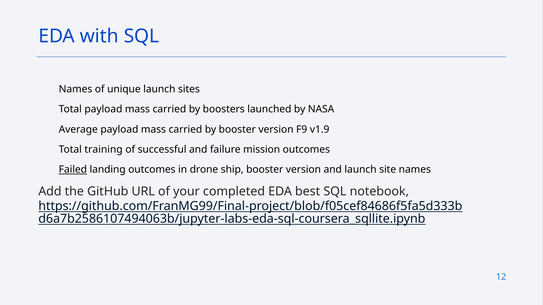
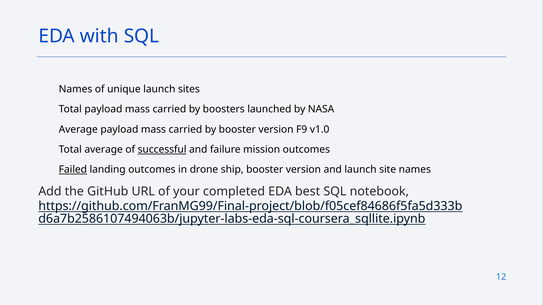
v1.9: v1.9 -> v1.0 (320, 130)
Total training: training -> average (104, 150)
successful underline: none -> present (162, 150)
